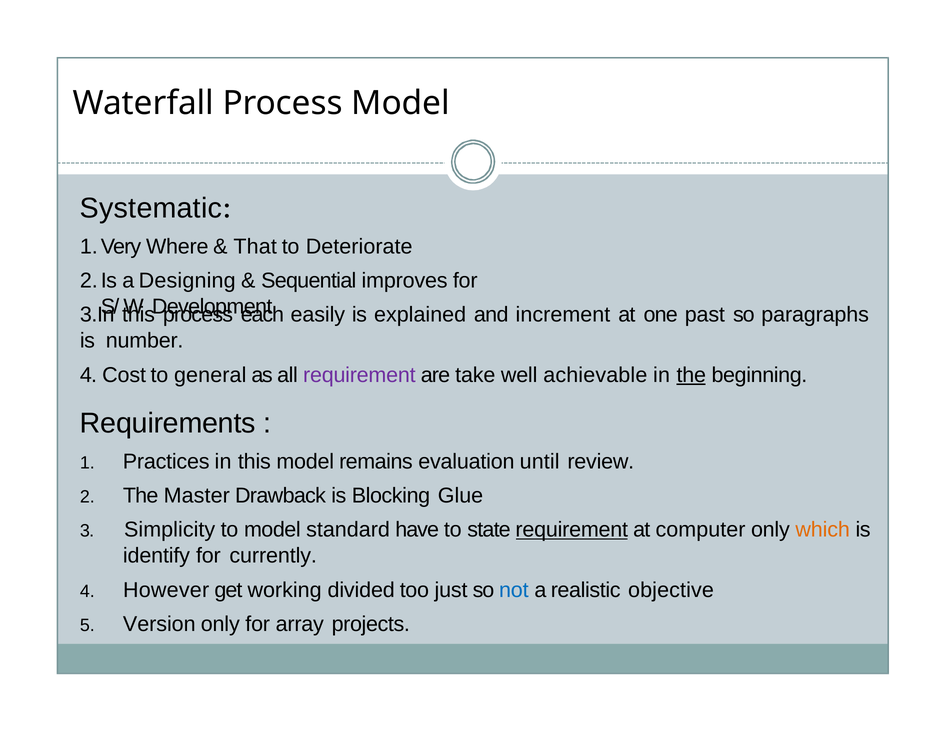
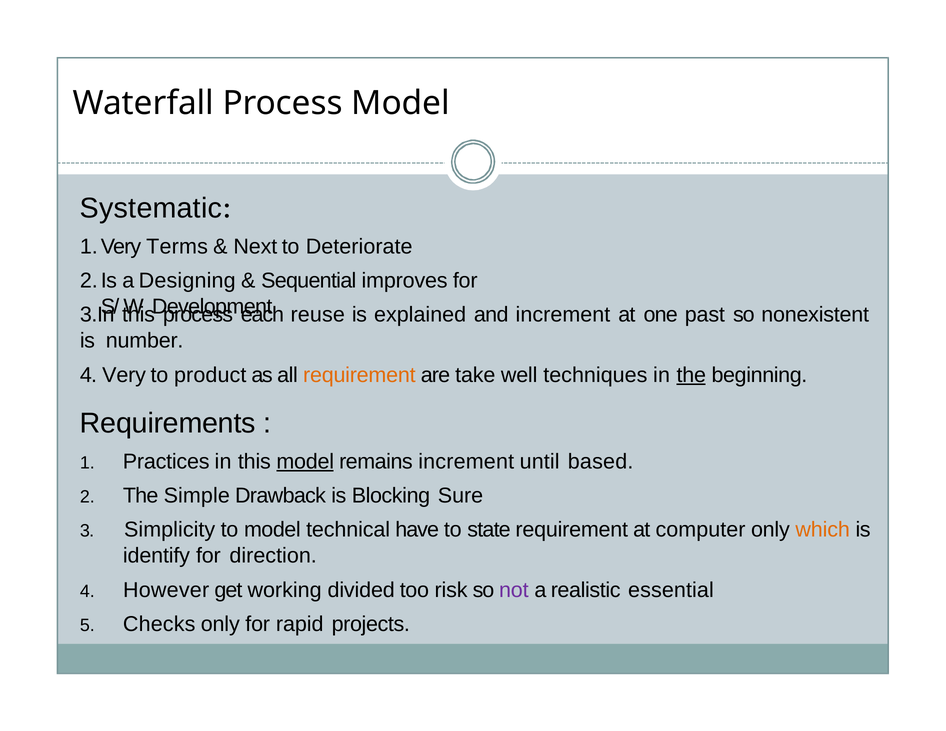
Where: Where -> Terms (177, 247)
That: That -> Next (255, 247)
easily: easily -> reuse (318, 315)
paragraphs: paragraphs -> nonexistent (815, 315)
Cost: Cost -> Very (124, 375)
general: general -> product (210, 375)
requirement colour: purple -> orange (359, 375)
achievable: achievable -> techniques (595, 375)
model underline: none -> present (305, 462)
remains evaluation: evaluation -> increment (466, 462)
review: review -> based (601, 462)
Master: Master -> Simple (197, 496)
Glue: Glue -> Sure (460, 496)
standard: standard -> technical (348, 530)
requirement underline: present -> none (572, 530)
currently: currently -> direction (273, 556)
just: just -> risk (451, 590)
not colour: blue -> purple (514, 590)
objective: objective -> essential (671, 590)
Version: Version -> Checks (159, 624)
array: array -> rapid (300, 624)
